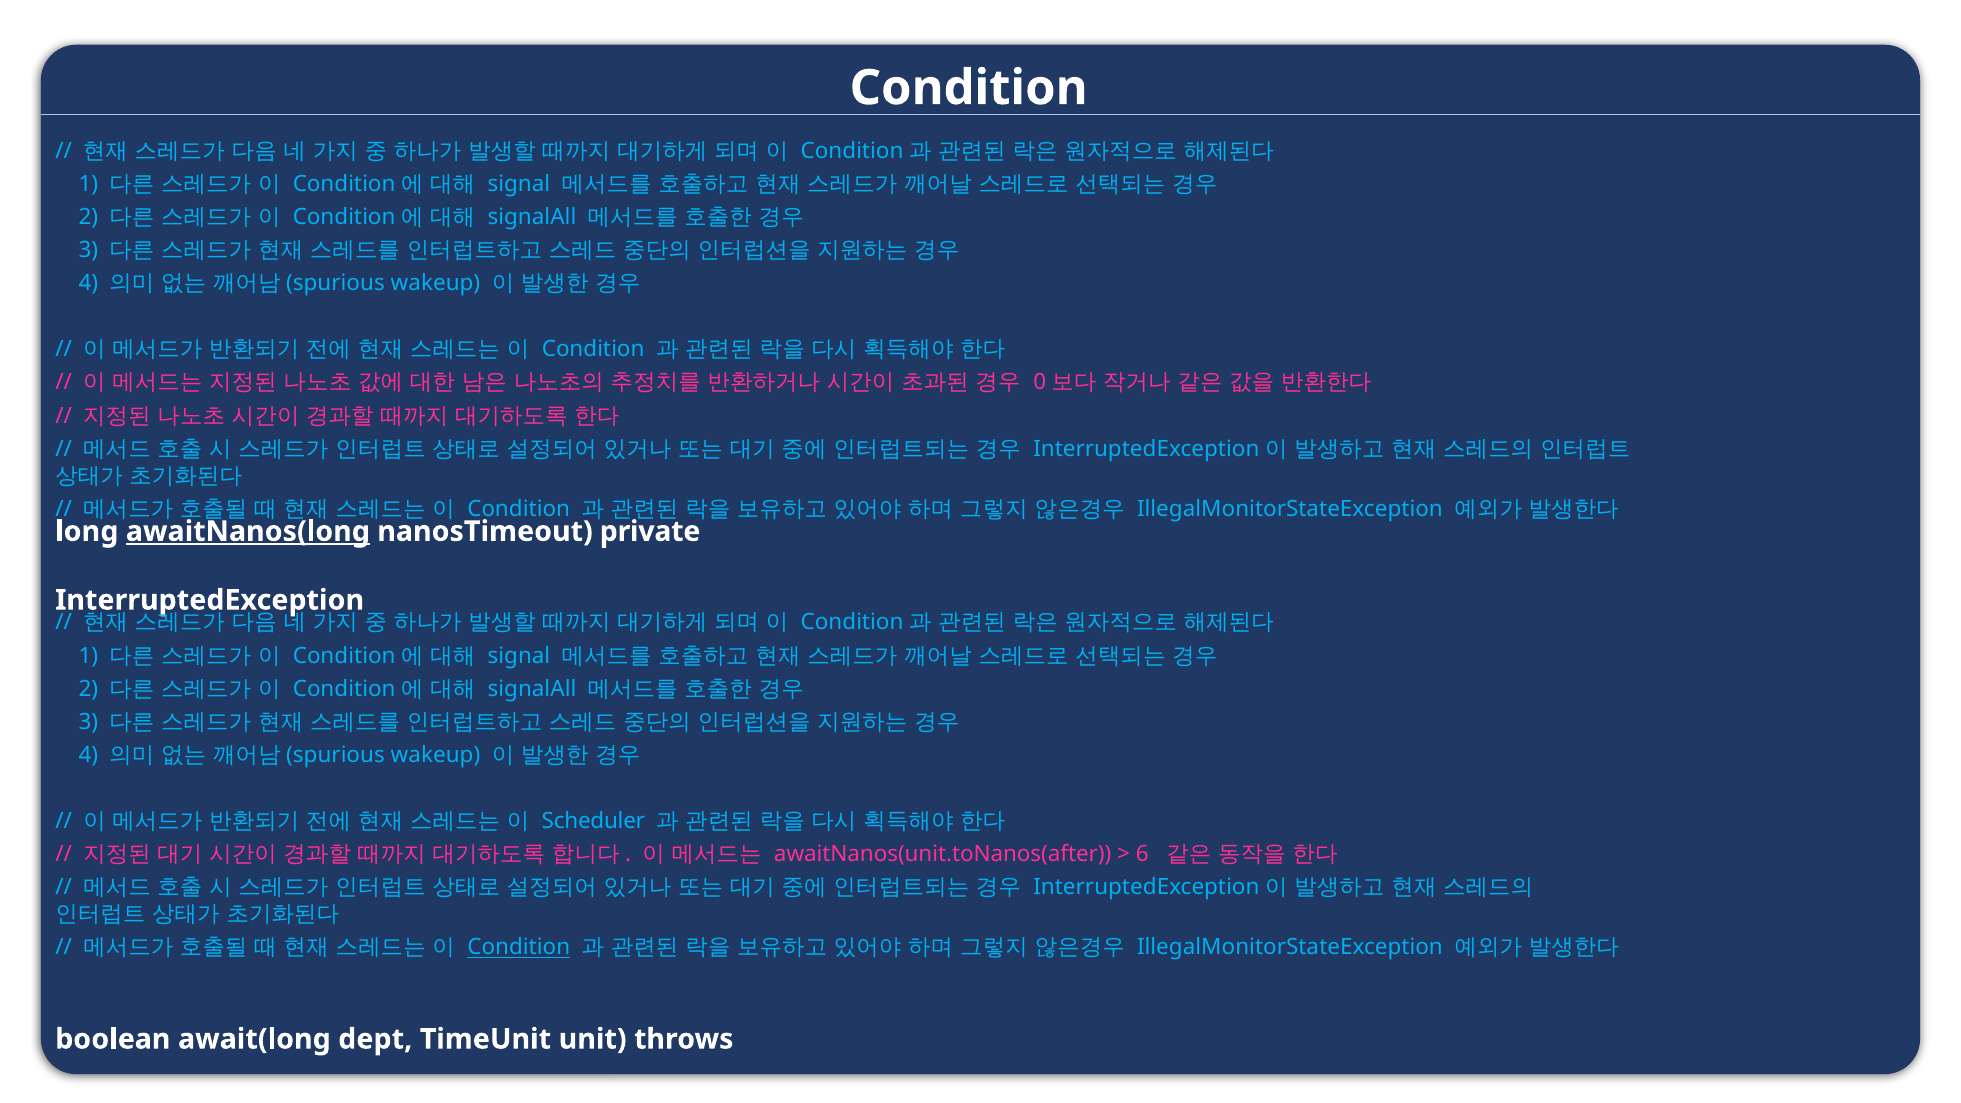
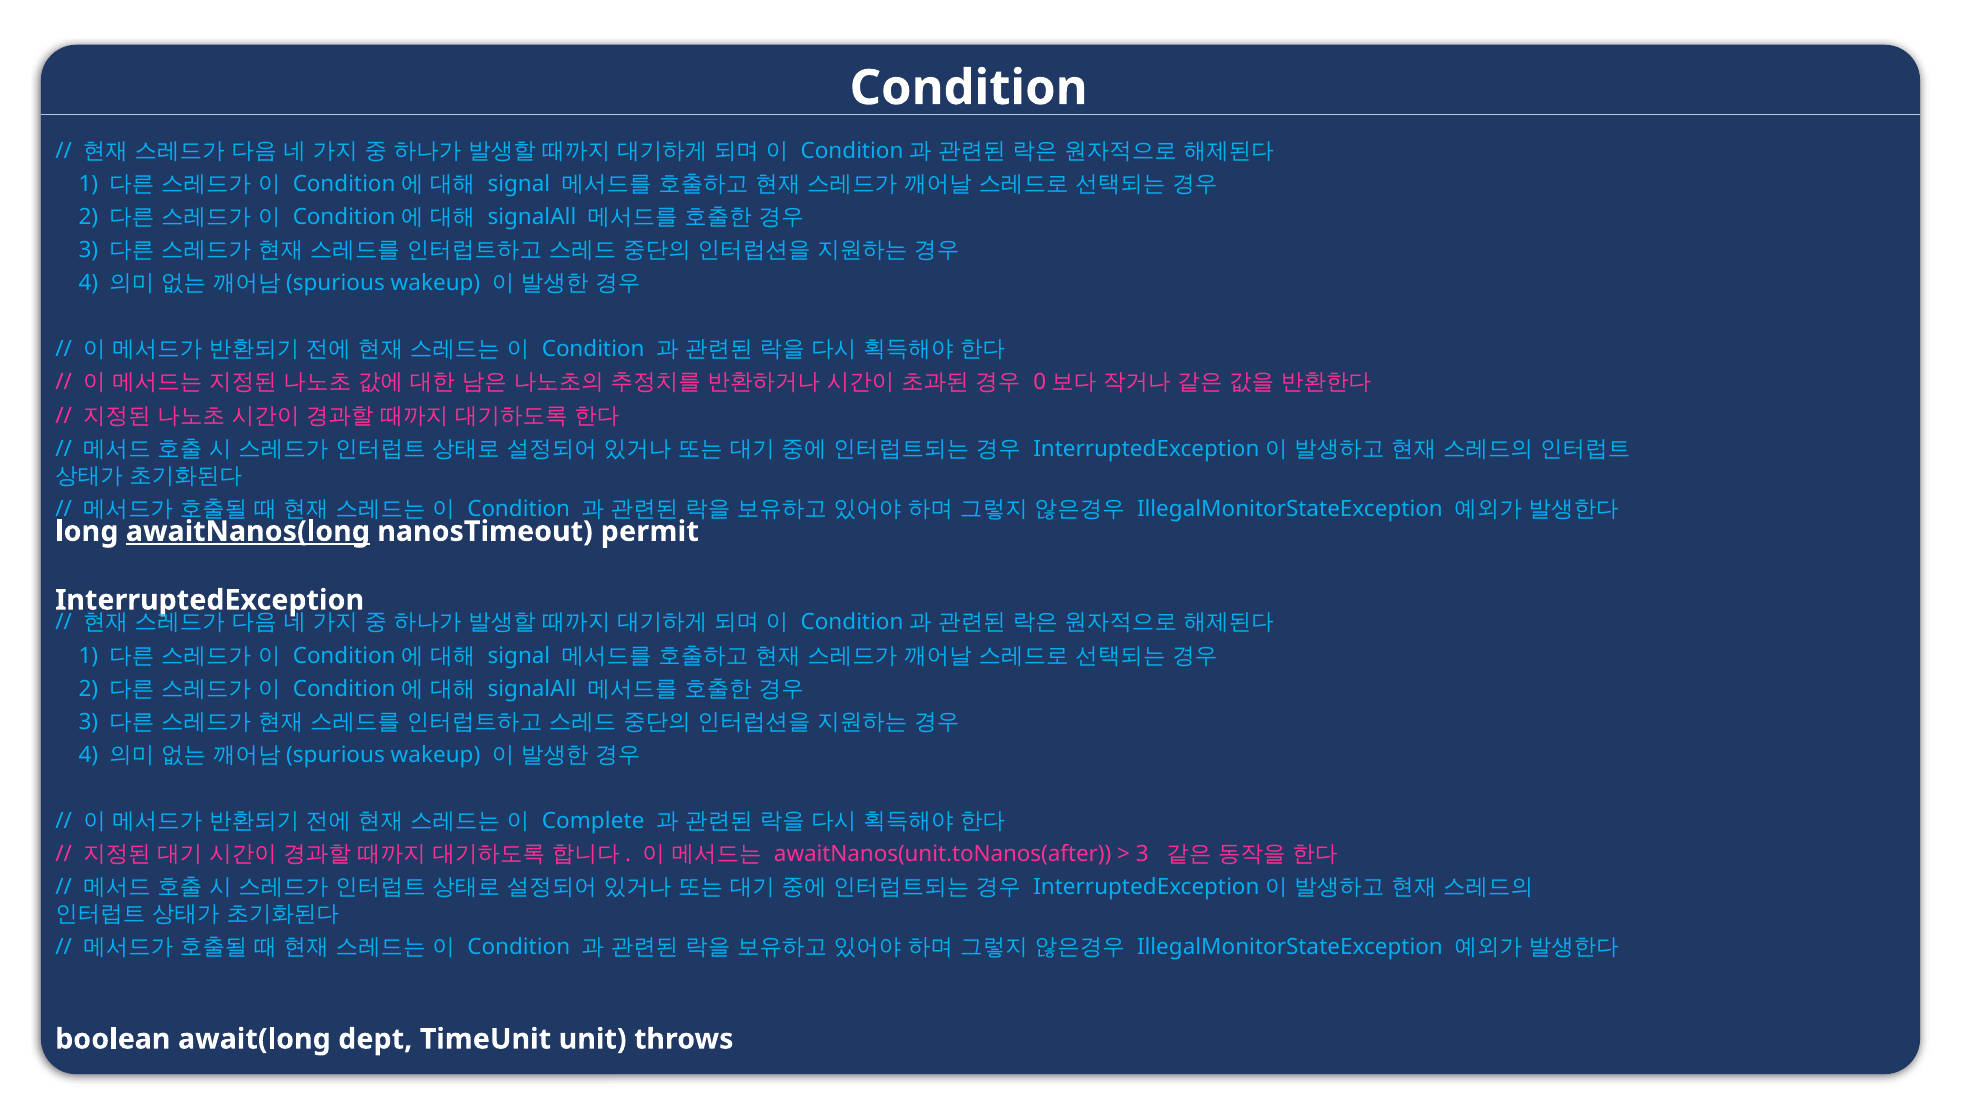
private: private -> permit (650, 531)
Scheduler: Scheduler -> Complete (593, 821)
6: 6 -> 3 (1142, 854)
Condition underline: present -> none (519, 948)
